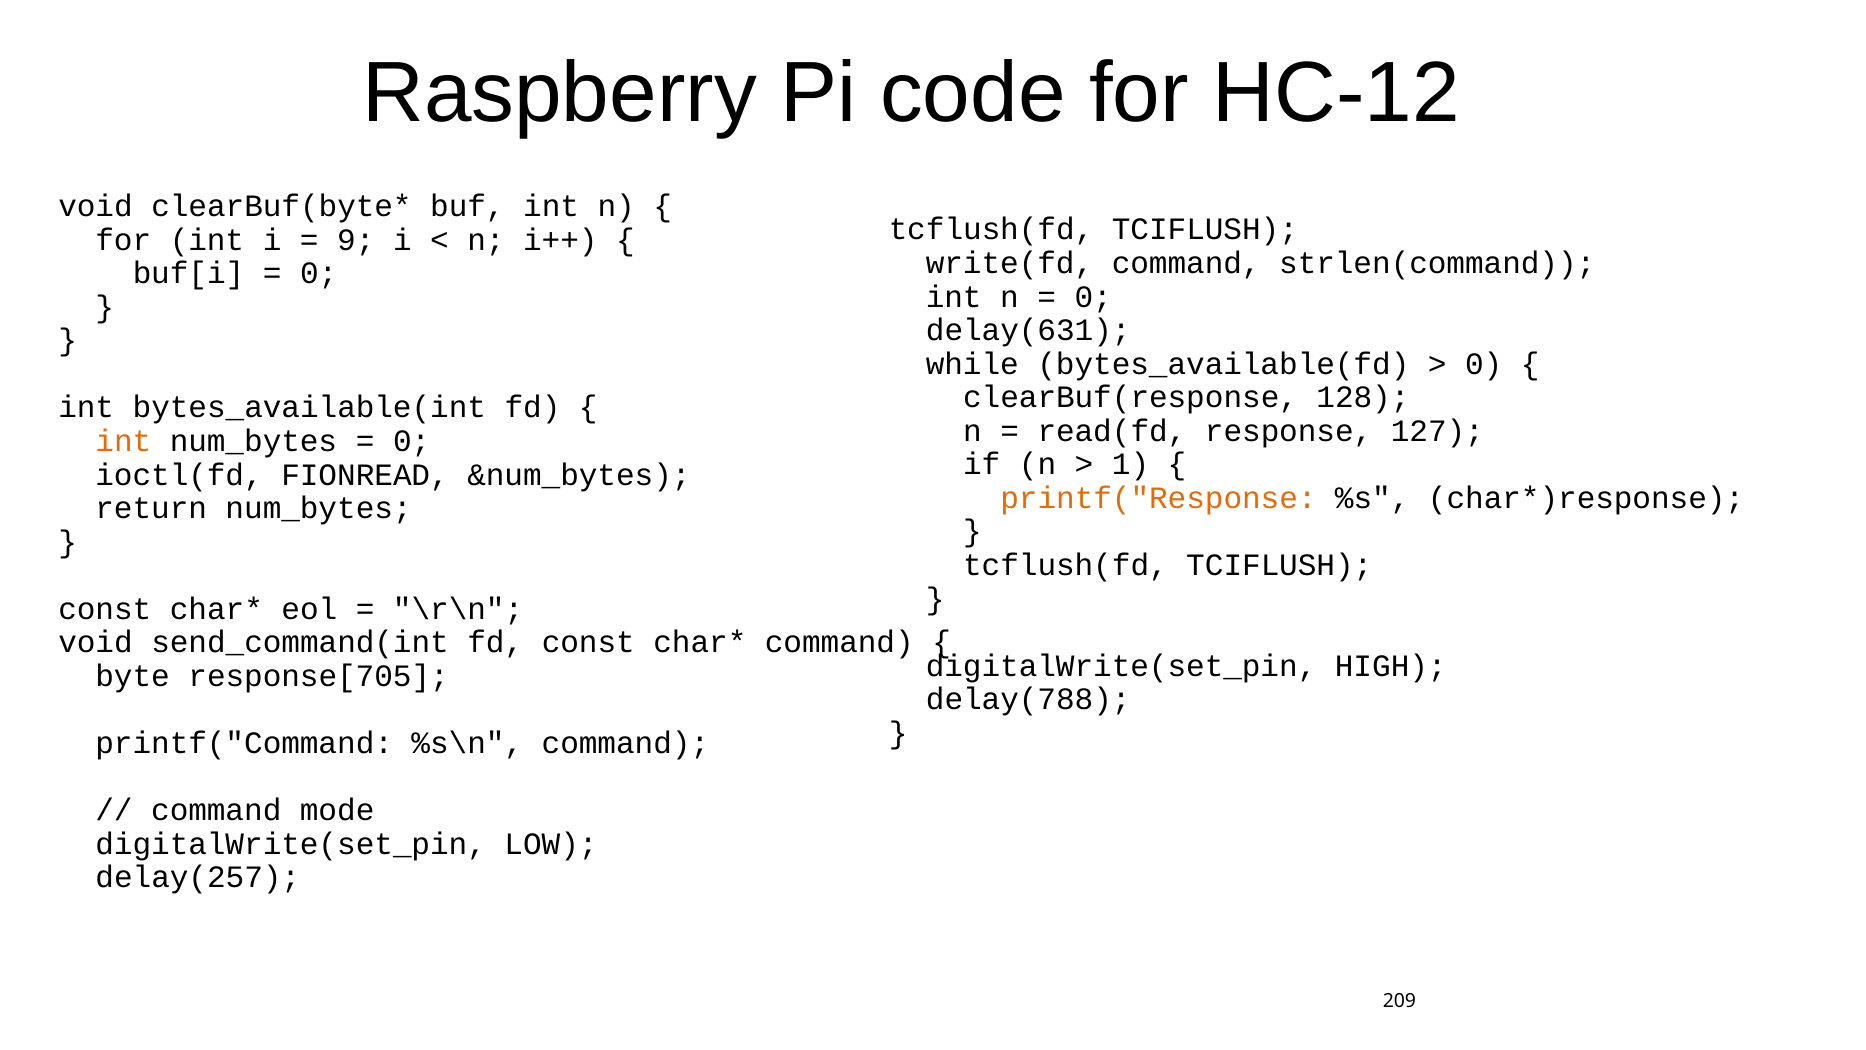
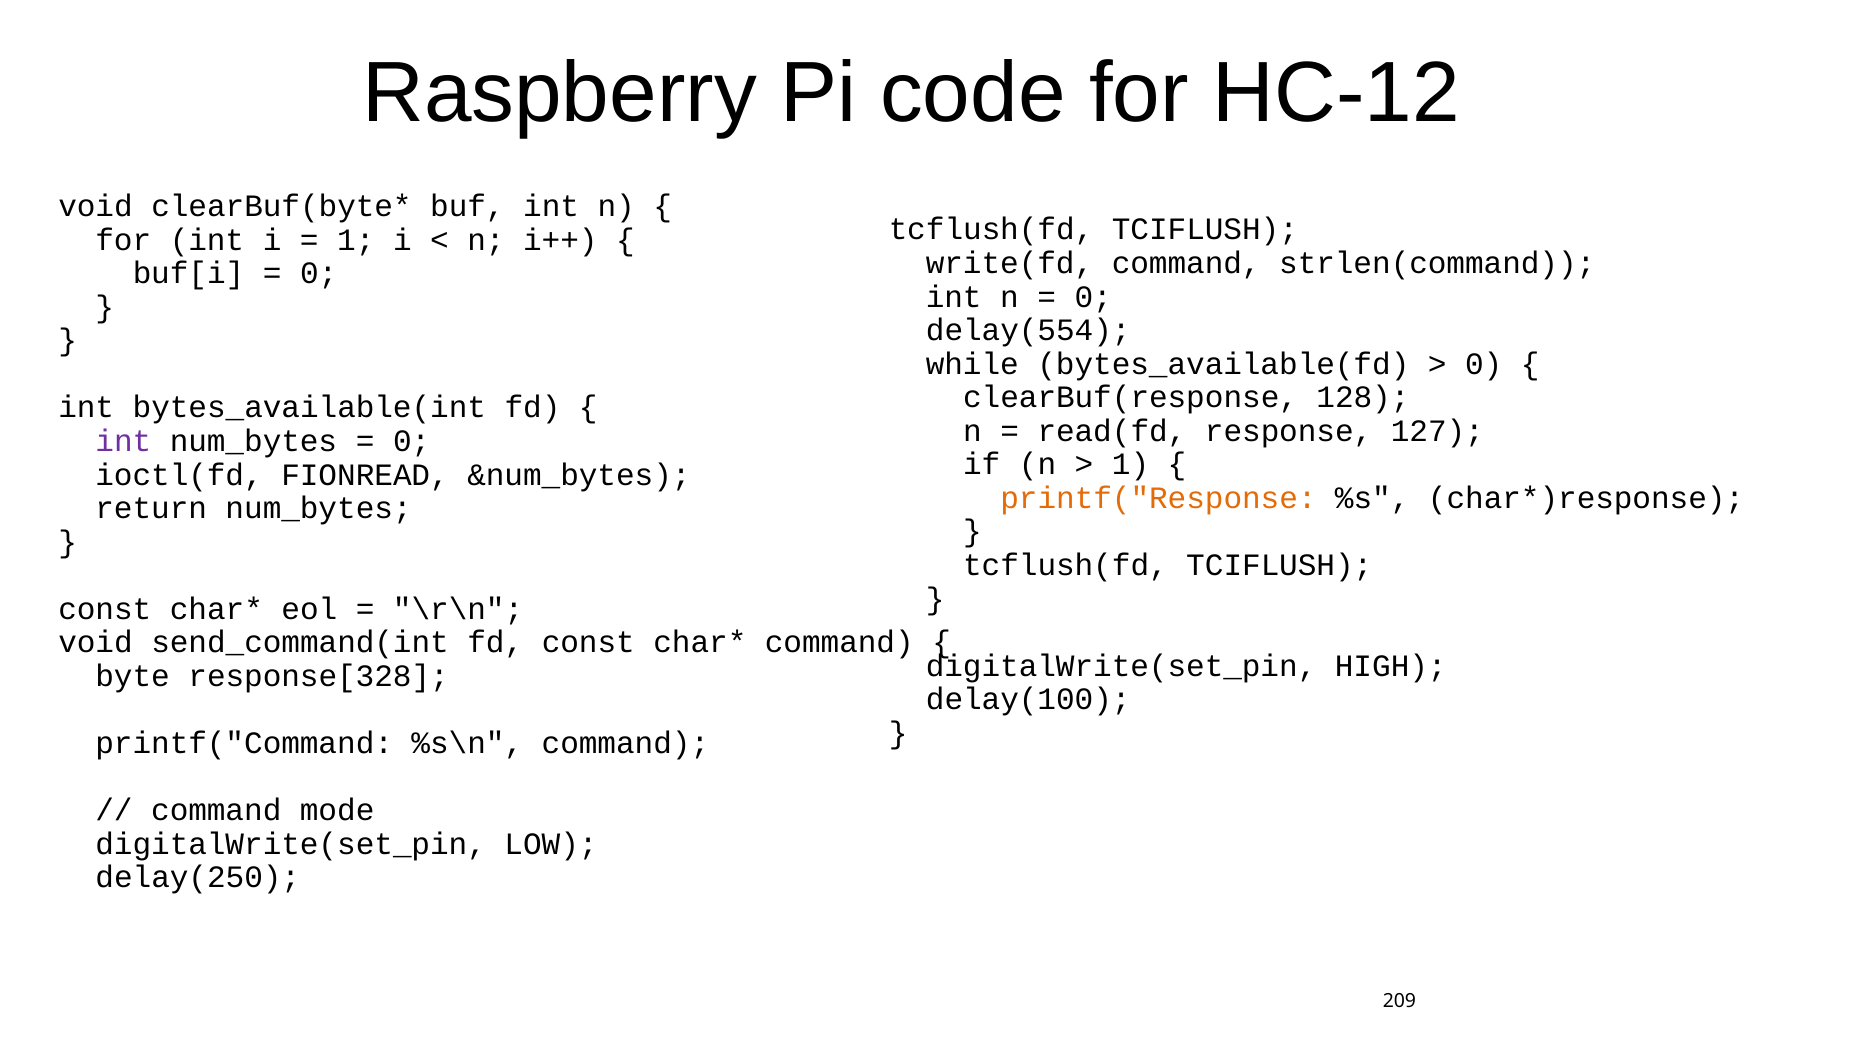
9: 9 -> 1 (356, 240)
delay(631: delay(631 -> delay(554 (1028, 330)
int colour: orange -> purple (123, 441)
response[705: response[705 -> response[328 (319, 676)
delay(788: delay(788 -> delay(100 (1028, 699)
delay(257: delay(257 -> delay(250 (198, 877)
